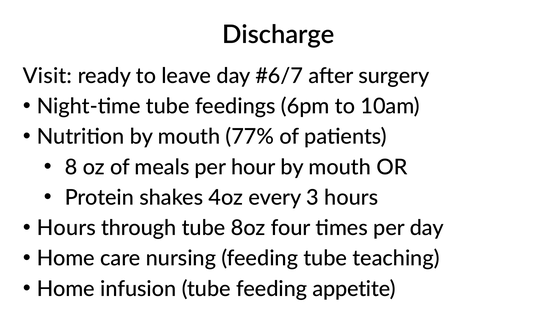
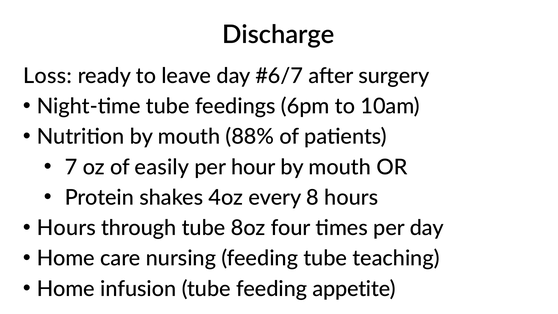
Visit: Visit -> Loss (48, 76)
77%: 77% -> 88% (250, 137)
8: 8 -> 7 (71, 167)
meals: meals -> easily (162, 167)
3: 3 -> 8 (313, 198)
